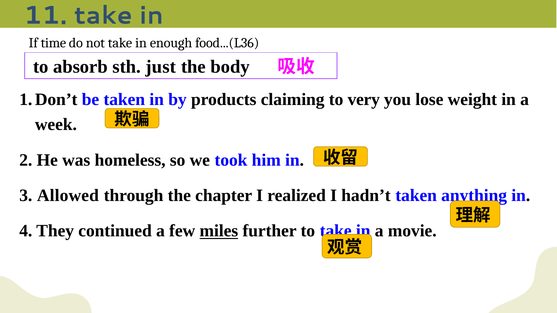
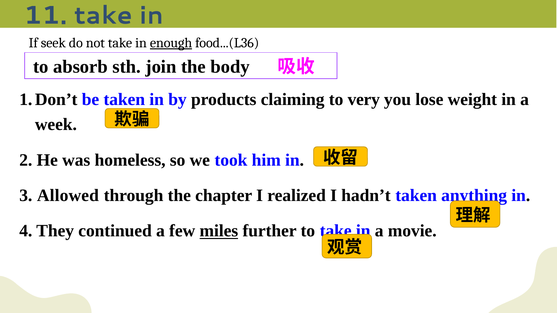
time: time -> seek (53, 43)
enough underline: none -> present (171, 43)
just: just -> join (161, 67)
